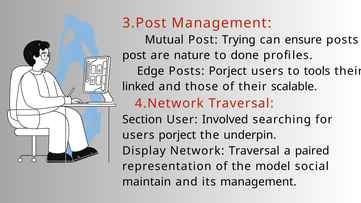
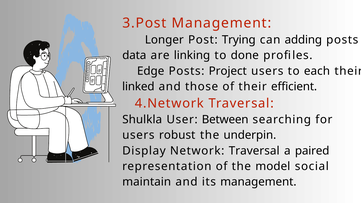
Mutual: Mutual -> Longer (164, 40)
ensure: ensure -> adding (303, 40)
post: post -> data (134, 55)
nature: nature -> linking (192, 55)
Posts Porject: Porject -> Project (228, 71)
tools: tools -> each (317, 71)
scalable: scalable -> efficient (294, 87)
Section: Section -> Shulkla (142, 120)
Involved: Involved -> Between (225, 120)
users porject: porject -> robust (177, 135)
